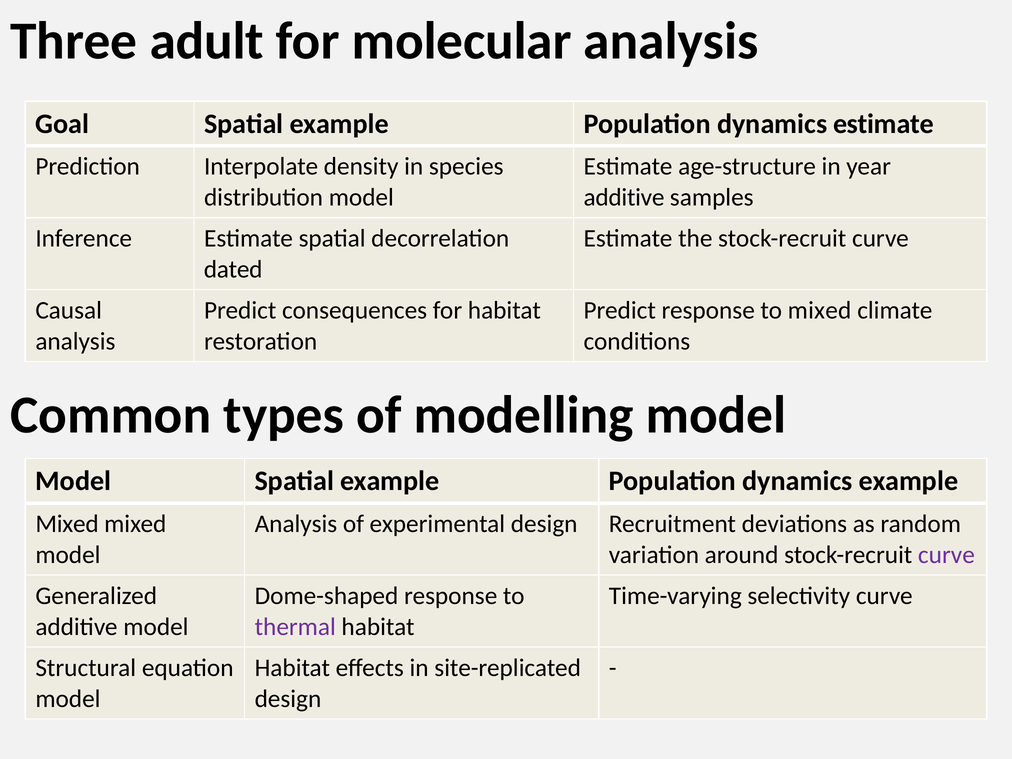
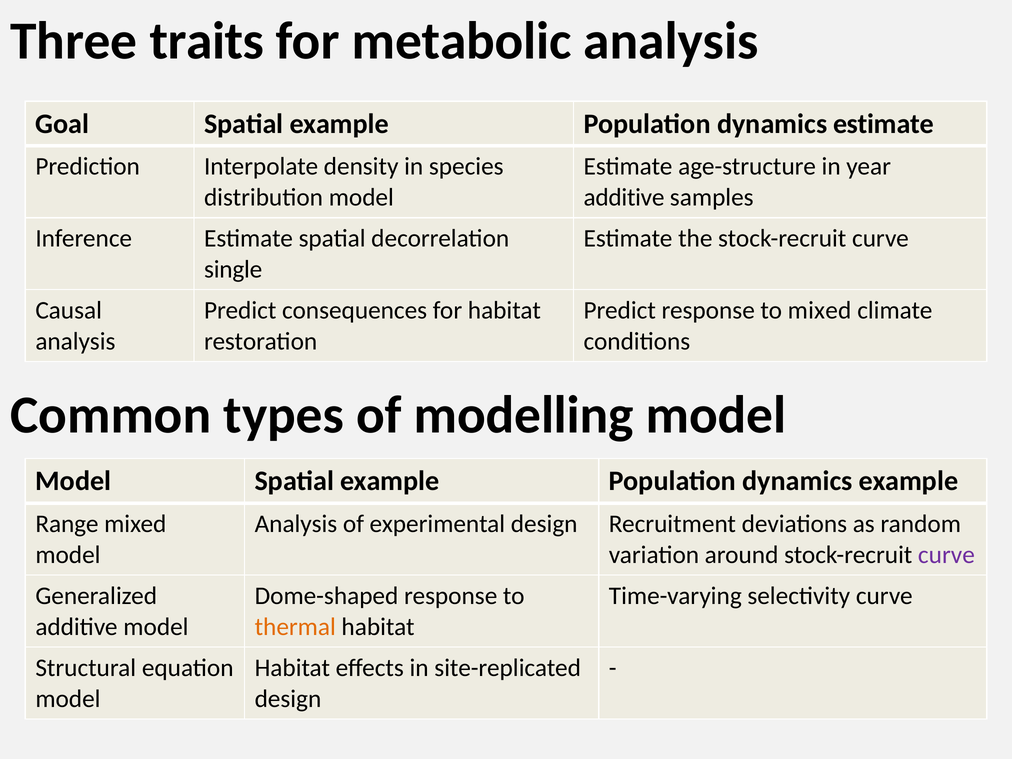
adult: adult -> traits (207, 41)
molecular: molecular -> metabolic (462, 41)
dated: dated -> single (233, 269)
Mixed: Mixed -> Range (67, 524)
thermal colour: purple -> orange (295, 627)
